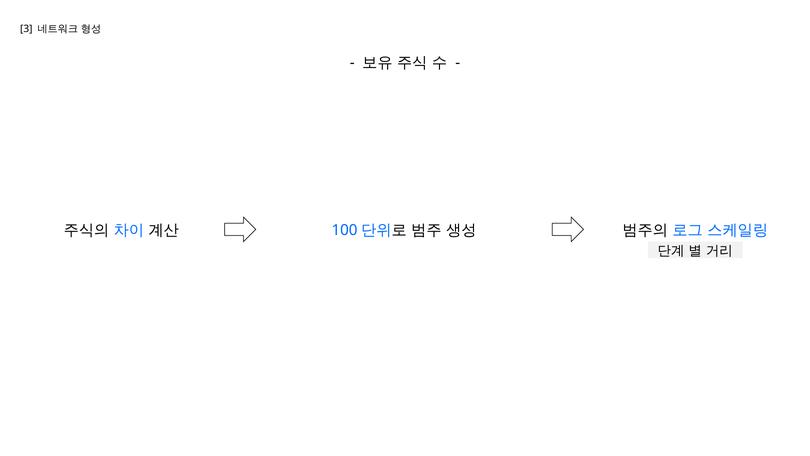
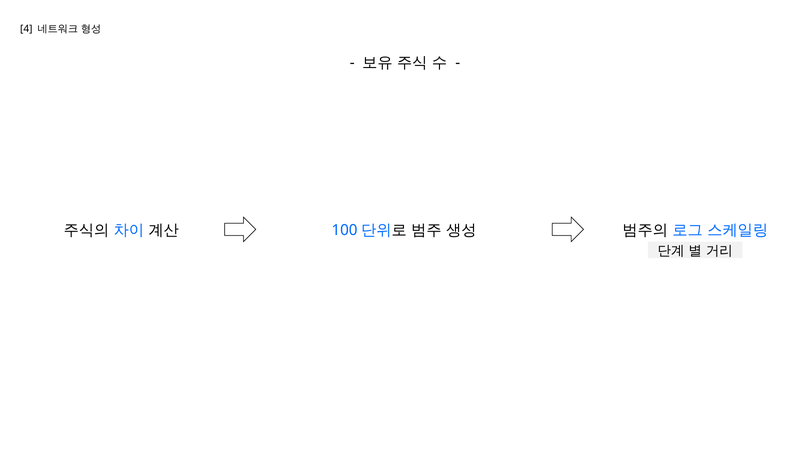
3: 3 -> 4 (26, 29)
